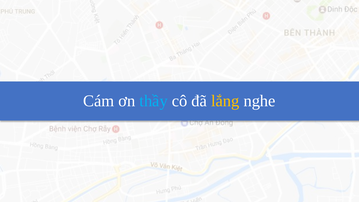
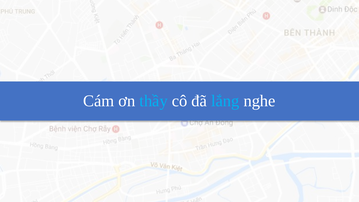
lắng colour: yellow -> light blue (225, 101)
